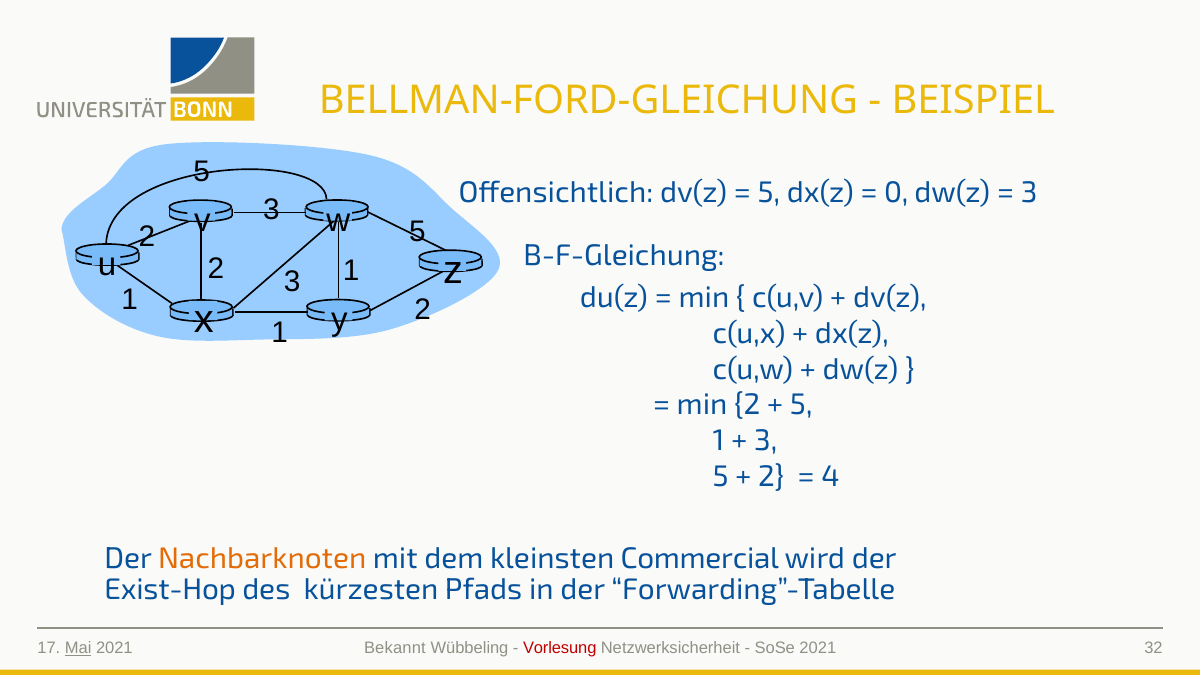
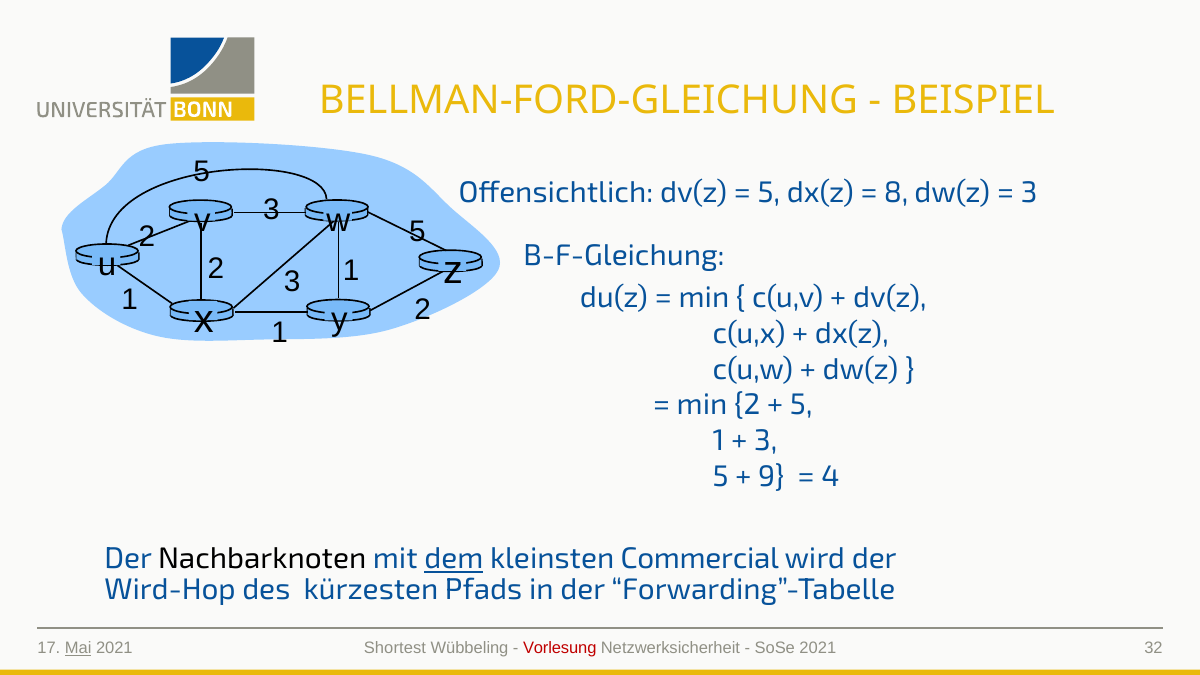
0: 0 -> 8 (896, 192)
2: 2 -> 9 (771, 476)
Nachbarknoten colour: orange -> black (262, 559)
dem underline: none -> present (454, 559)
Exist-Hop: Exist-Hop -> Wird-Hop (170, 589)
Bekannt: Bekannt -> Shortest (395, 648)
